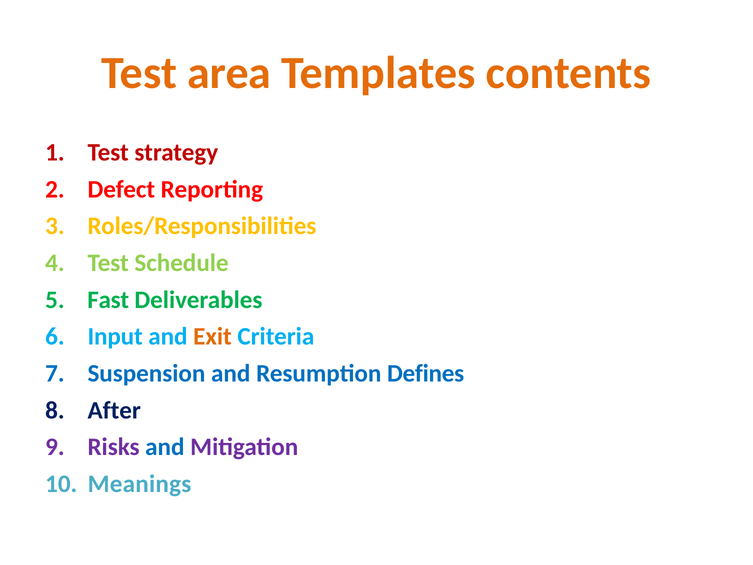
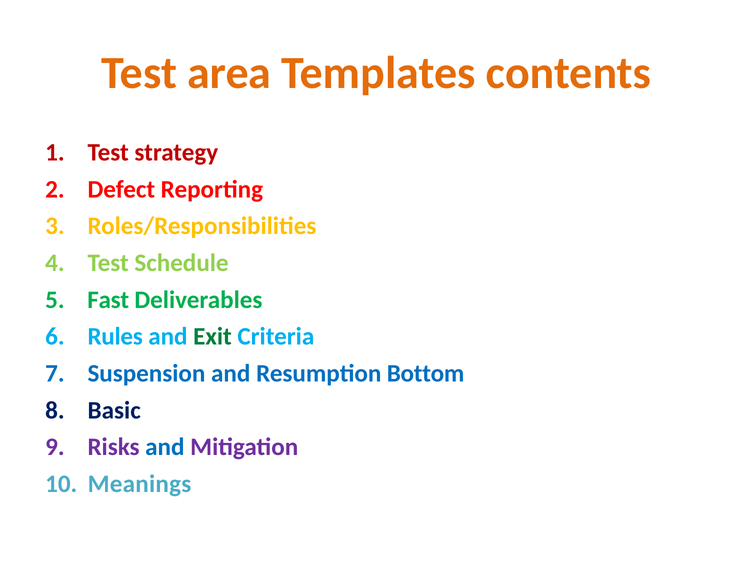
Input: Input -> Rules (115, 336)
Exit colour: orange -> green (212, 336)
Defines: Defines -> Bottom (426, 373)
After: After -> Basic (114, 410)
